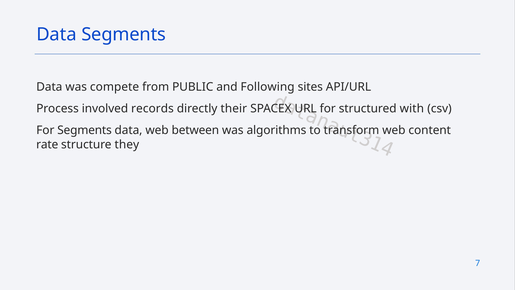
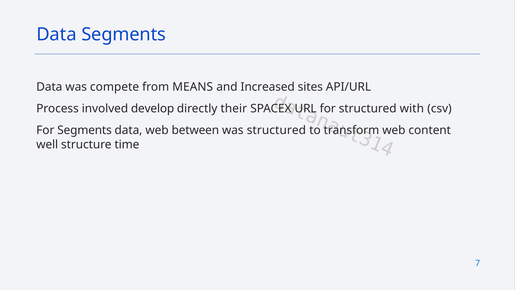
PUBLIC: PUBLIC -> MEANS (193, 87)
Following: Following -> Increased (268, 87)
records: records -> develop (153, 109)
was algorithms: algorithms -> structured (276, 130)
rate: rate -> well (47, 144)
they: they -> time (127, 144)
